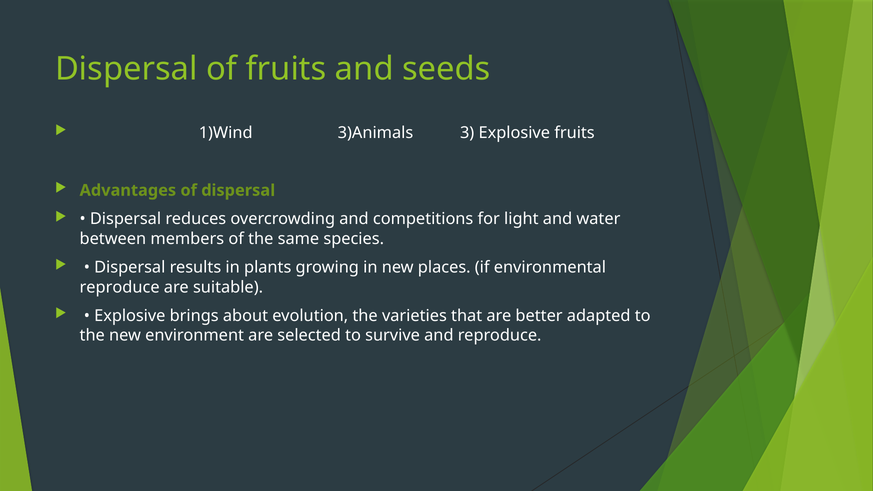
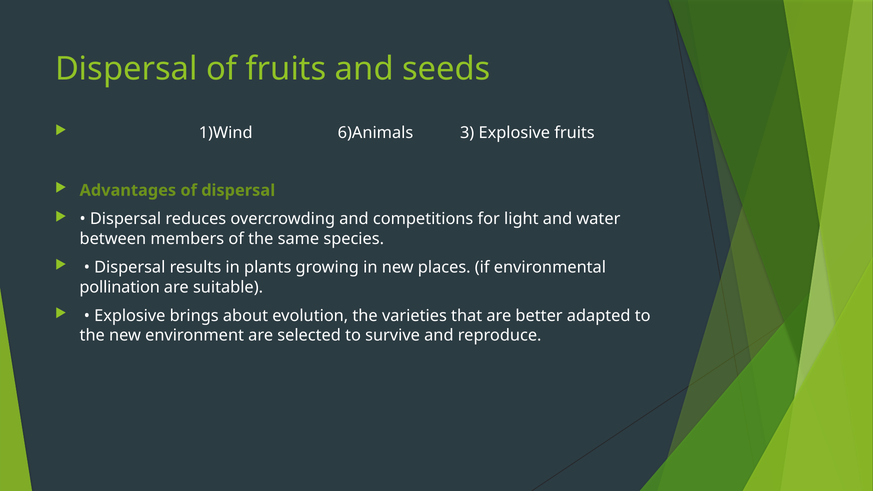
3)Animals: 3)Animals -> 6)Animals (375, 133)
reproduce: reproduce -> pollination (120, 287)
